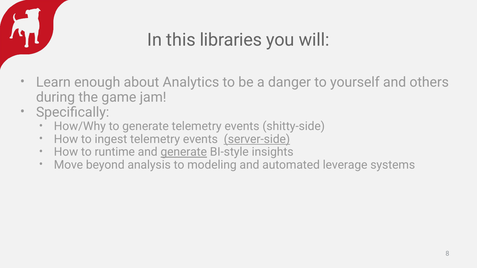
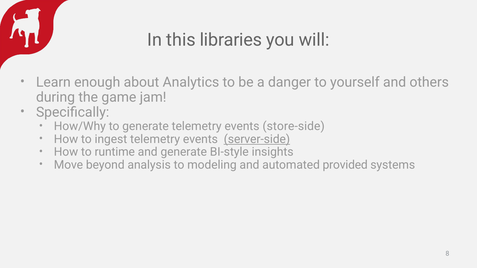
shitty-side: shitty-side -> store-side (294, 126)
generate underline: present -> none (184, 152)
leverage: leverage -> provided (345, 165)
